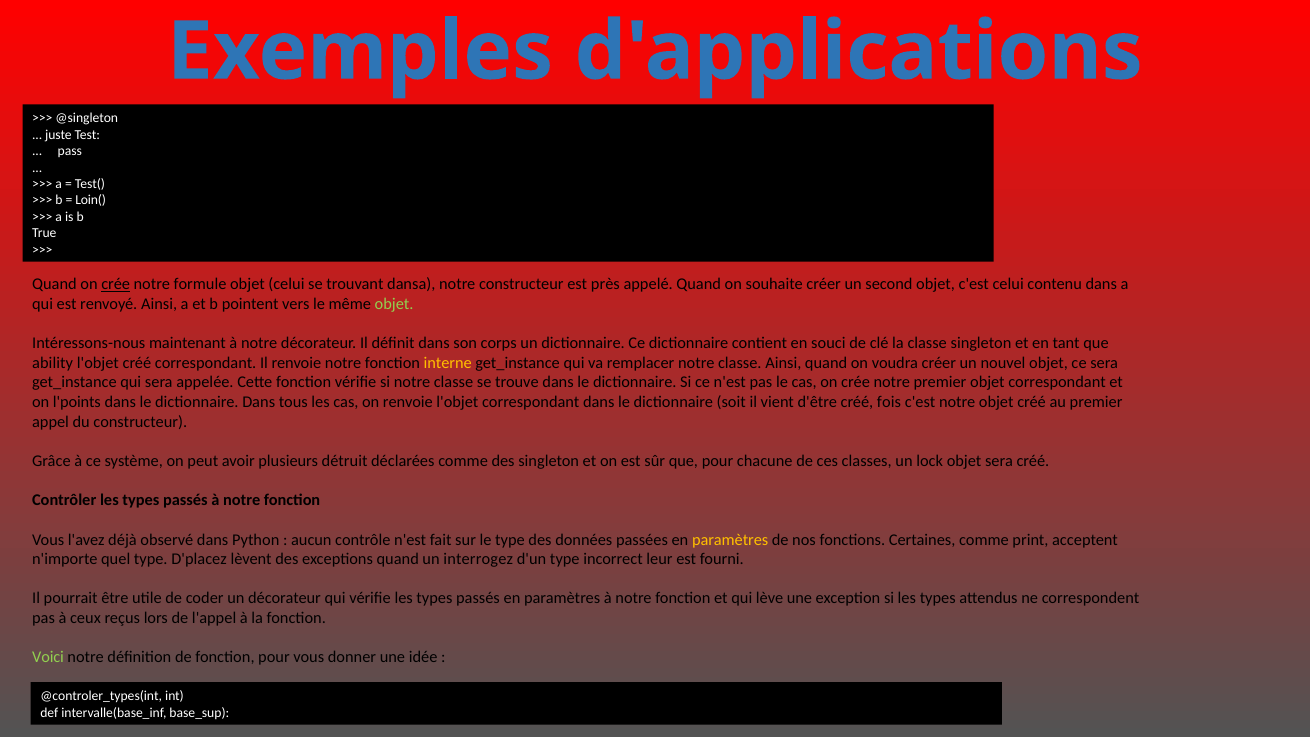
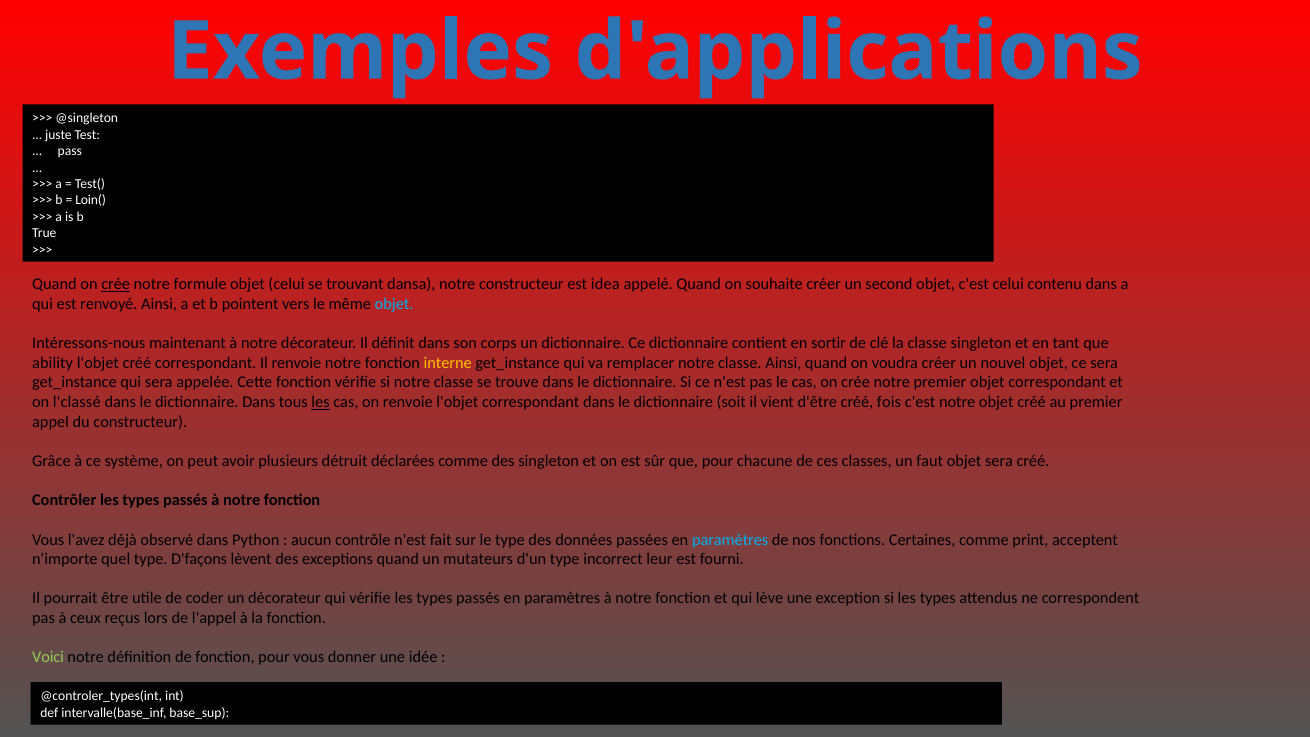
près: près -> idea (605, 284)
objet colour: light green -> light blue (394, 304)
souci: souci -> sortir (829, 343)
l'points: l'points -> l'classé (77, 402)
les underline: none -> present (321, 402)
lock: lock -> faut (930, 461)
paramètres colour: yellow -> light blue (730, 540)
D'placez: D'placez -> D'façons (199, 559)
interrogez: interrogez -> mutateurs (478, 559)
